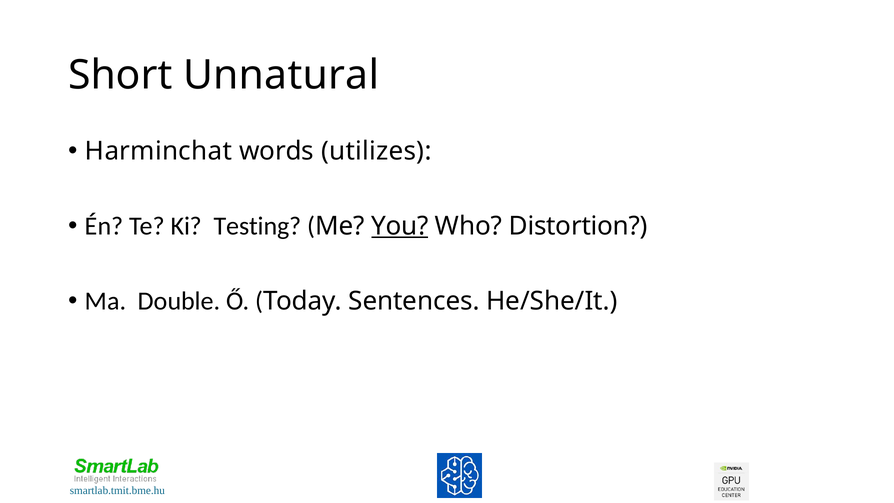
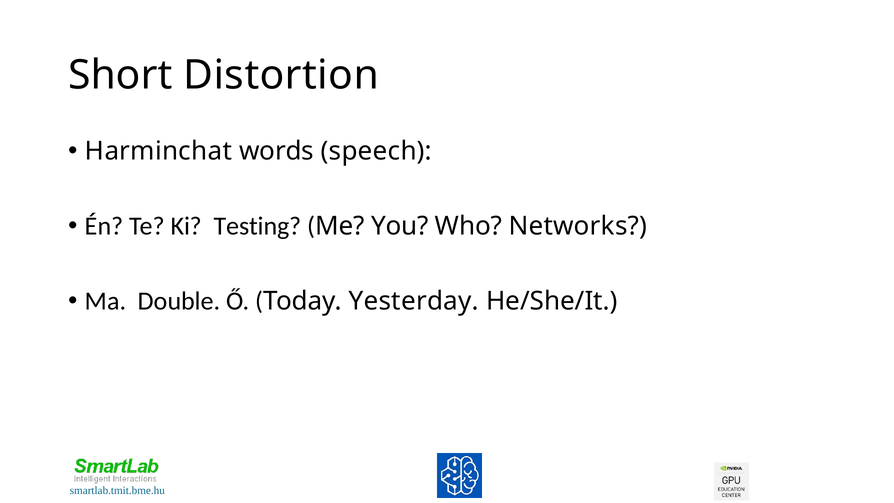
Unnatural: Unnatural -> Distortion (281, 75)
utilizes: utilizes -> speech (376, 151)
You underline: present -> none (400, 226)
Distortion: Distortion -> Networks (578, 226)
Sentences: Sentences -> Yesterday (414, 301)
